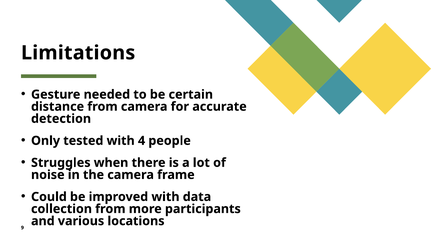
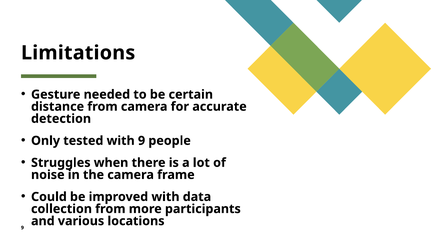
with 4: 4 -> 9 (142, 140)
